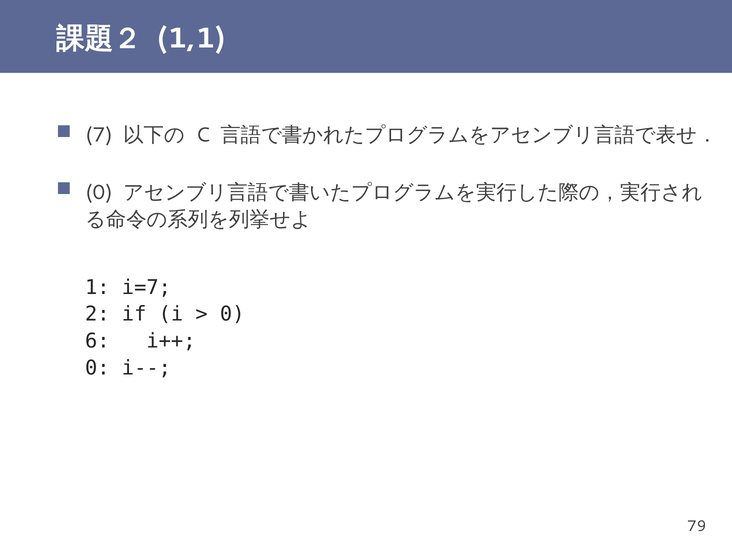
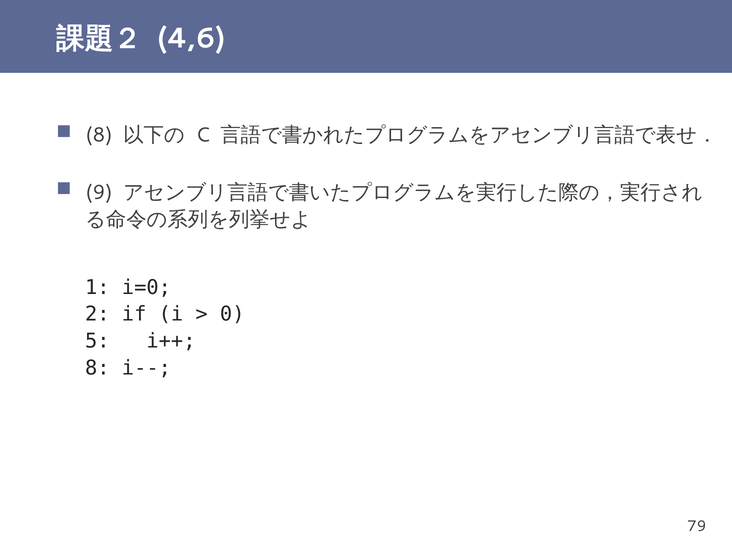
1,1: 1,1 -> 4,6 (191, 38)
7: 7 -> 8 (99, 135)
0: 0 -> 9 (99, 193)
i=7: i=7 -> i=0 (146, 287)
6: 6 -> 5 (97, 341)
0: 0 -> 8 (97, 368)
